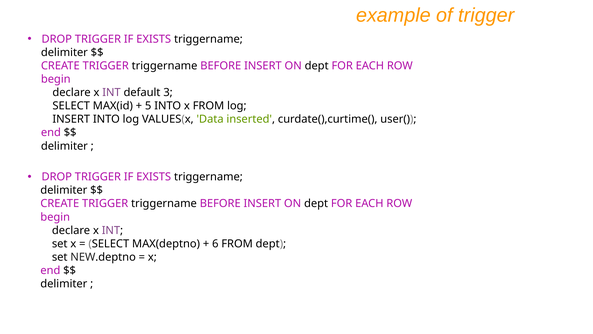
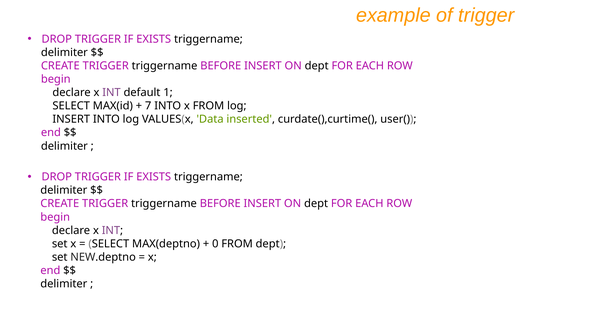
3: 3 -> 1 (168, 92)
5: 5 -> 7 (148, 106)
6: 6 -> 0 (215, 243)
